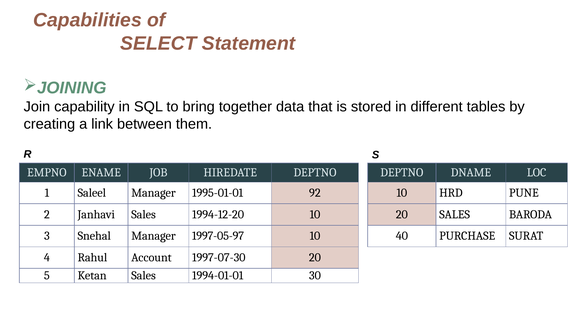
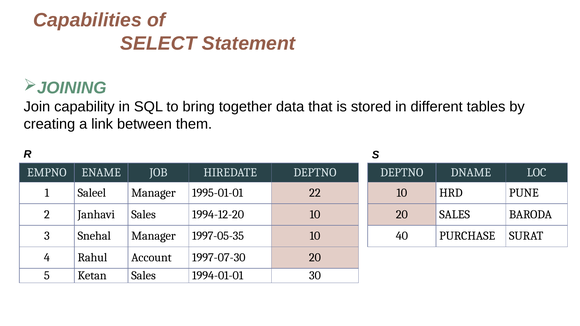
92: 92 -> 22 (315, 193)
1997-05-97: 1997-05-97 -> 1997-05-35 (218, 236)
